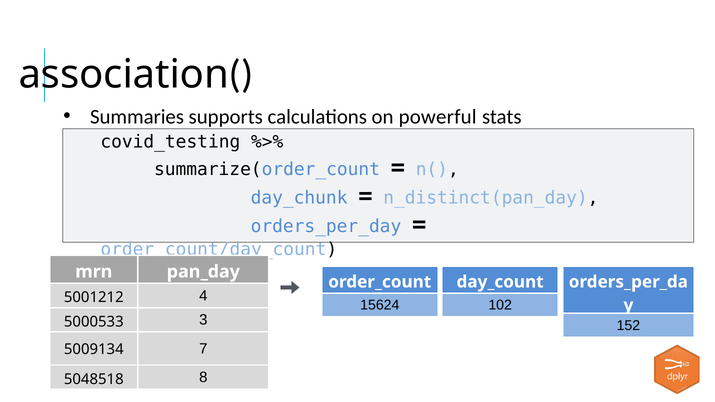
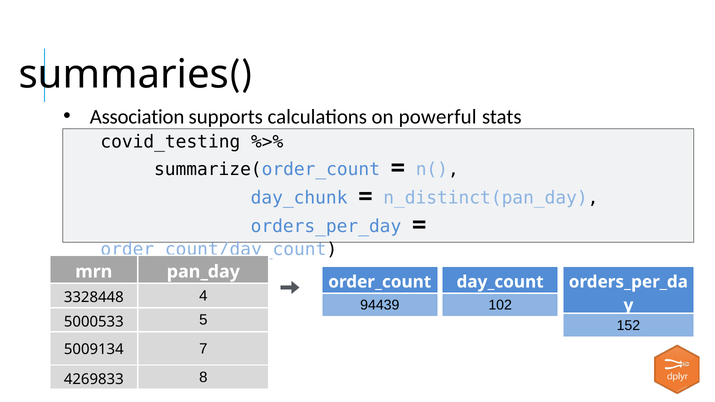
association: association -> summaries (124, 75)
Summaries: Summaries -> Association (137, 117)
5001212: 5001212 -> 3328448 (94, 298)
15624: 15624 -> 94439 (380, 305)
3: 3 -> 5 (203, 320)
5048518: 5048518 -> 4269833 (94, 379)
